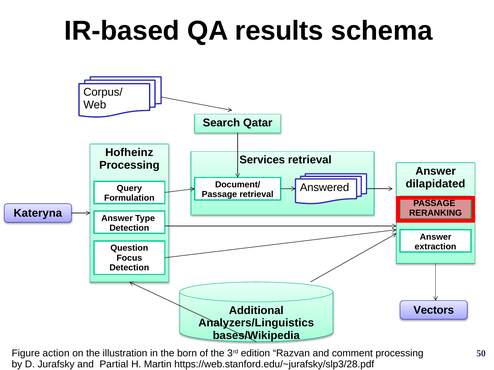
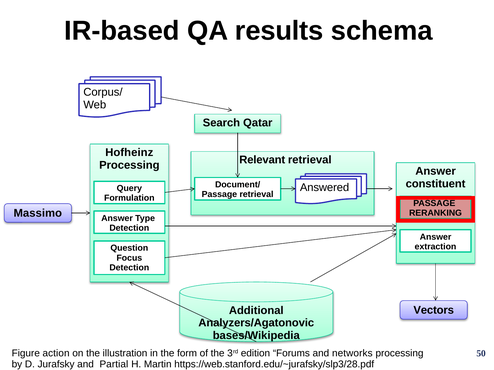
Services: Services -> Relevant (262, 160)
dilapidated: dilapidated -> constituent (436, 184)
Kateryna: Kateryna -> Massimo (38, 213)
Analyzers/Linguistics: Analyzers/Linguistics -> Analyzers/Agatonovic (256, 323)
born: born -> form (187, 354)
Razvan: Razvan -> Forums (291, 354)
comment: comment -> networks (352, 354)
